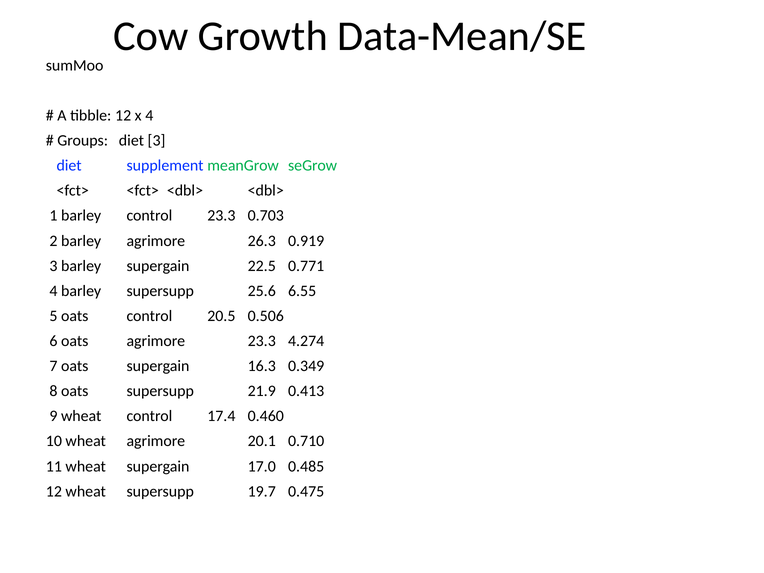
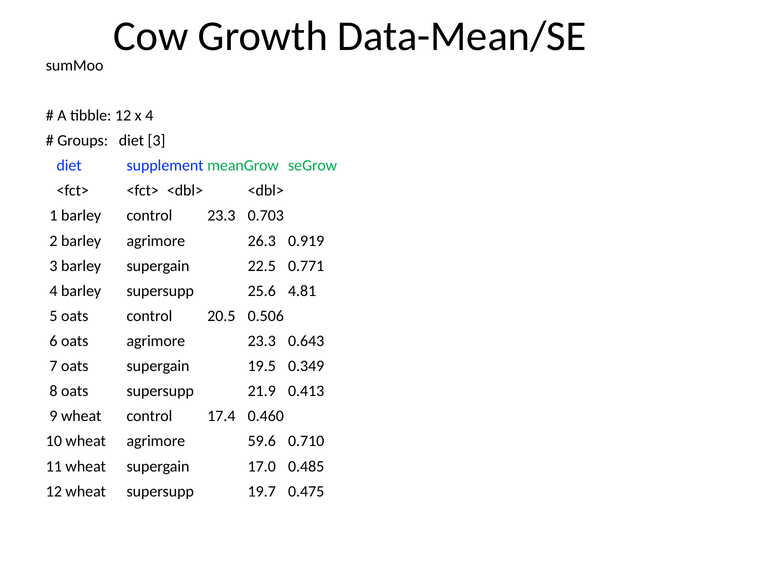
6.55: 6.55 -> 4.81 (302, 291)
4.274: 4.274 -> 0.643 (306, 341)
16.3: 16.3 -> 19.5 (262, 366)
20.1: 20.1 -> 59.6 (262, 441)
